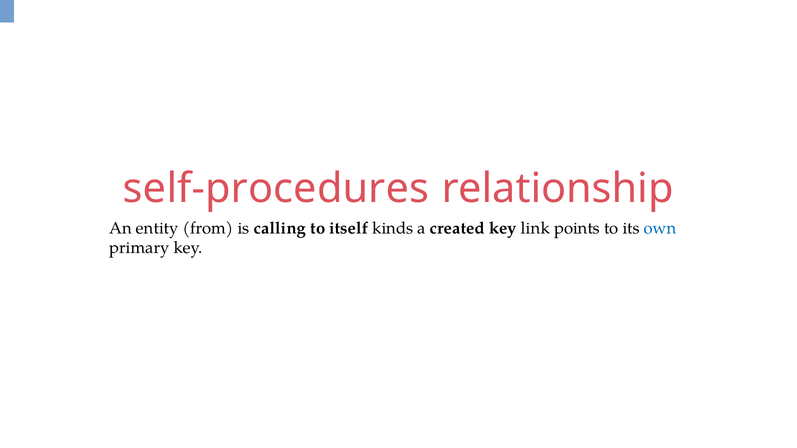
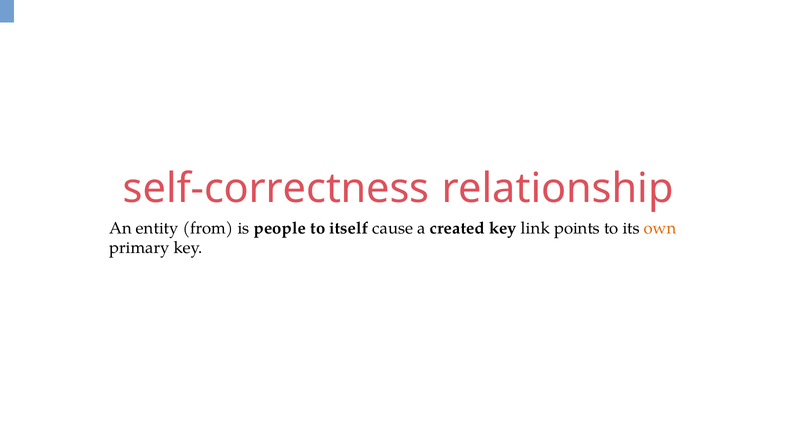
self-procedures: self-procedures -> self-correctness (276, 188)
calling: calling -> people (280, 228)
kinds: kinds -> cause (393, 228)
own colour: blue -> orange (660, 228)
